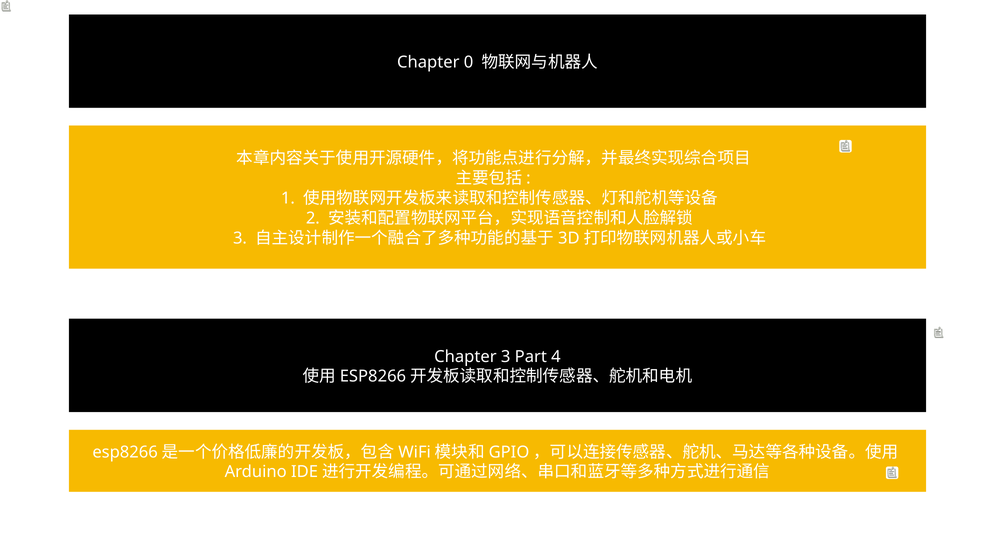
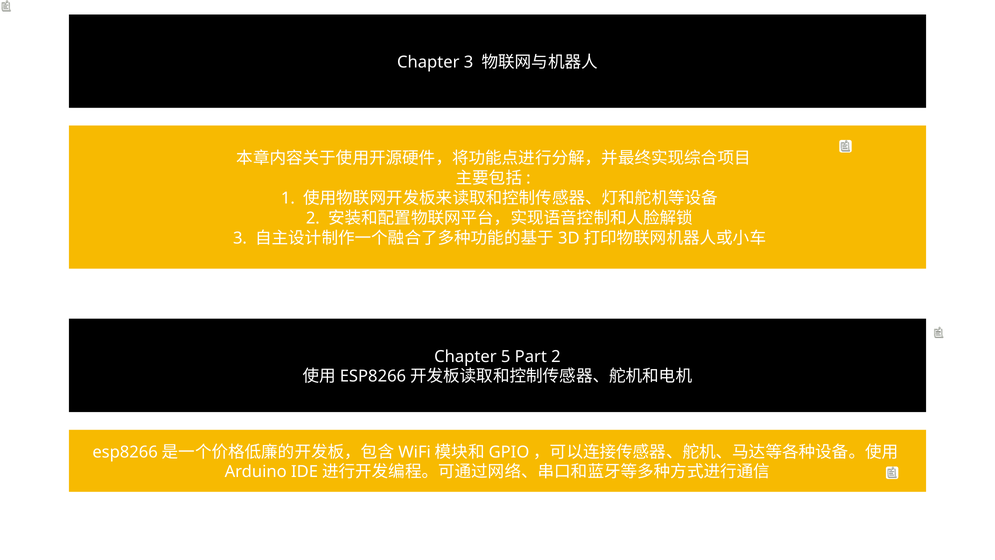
Chapter 0: 0 -> 3 (469, 62)
Chapter 3: 3 -> 5 (506, 356)
Part 4: 4 -> 2 (556, 356)
